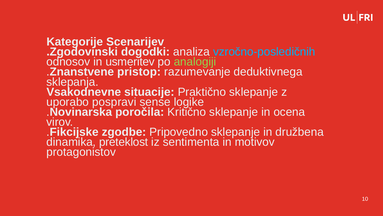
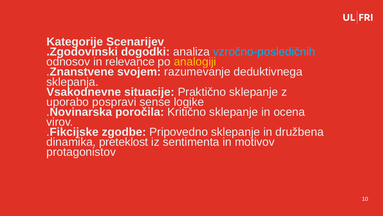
usmeritev: usmeritev -> relevance (130, 62)
analogiji colour: light green -> yellow (195, 62)
pristop: pristop -> svojem (139, 72)
